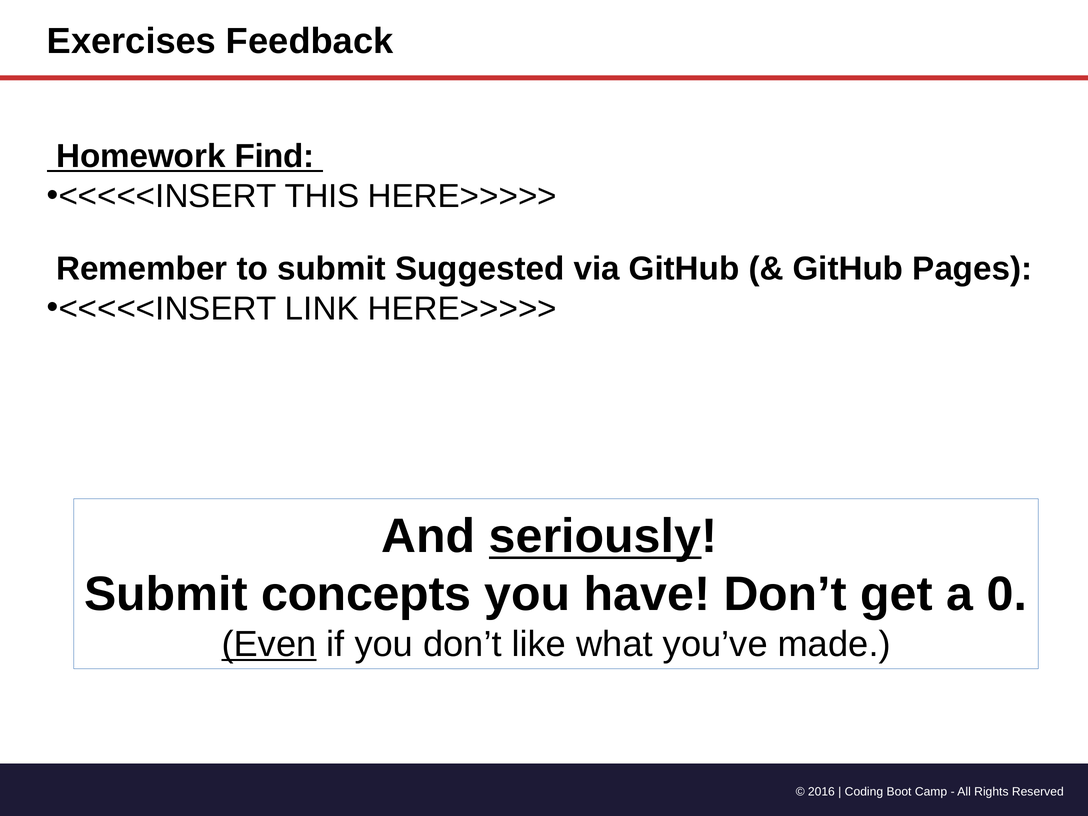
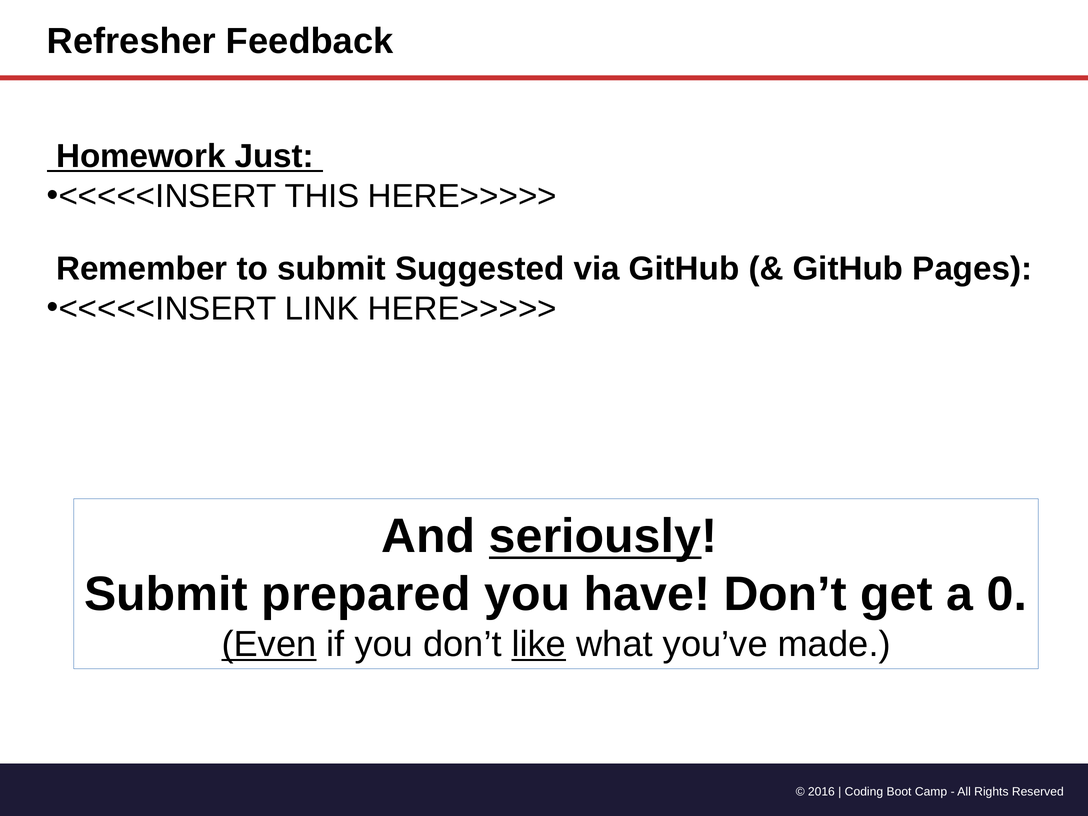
Exercises: Exercises -> Refresher (132, 41)
Find: Find -> Just (274, 156)
concepts: concepts -> prepared (366, 594)
like underline: none -> present (539, 644)
